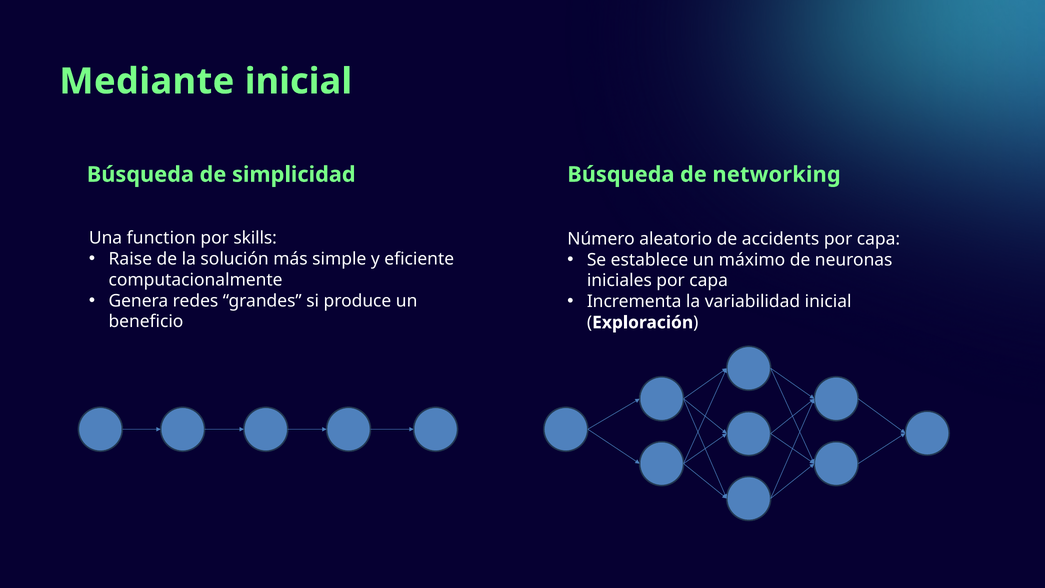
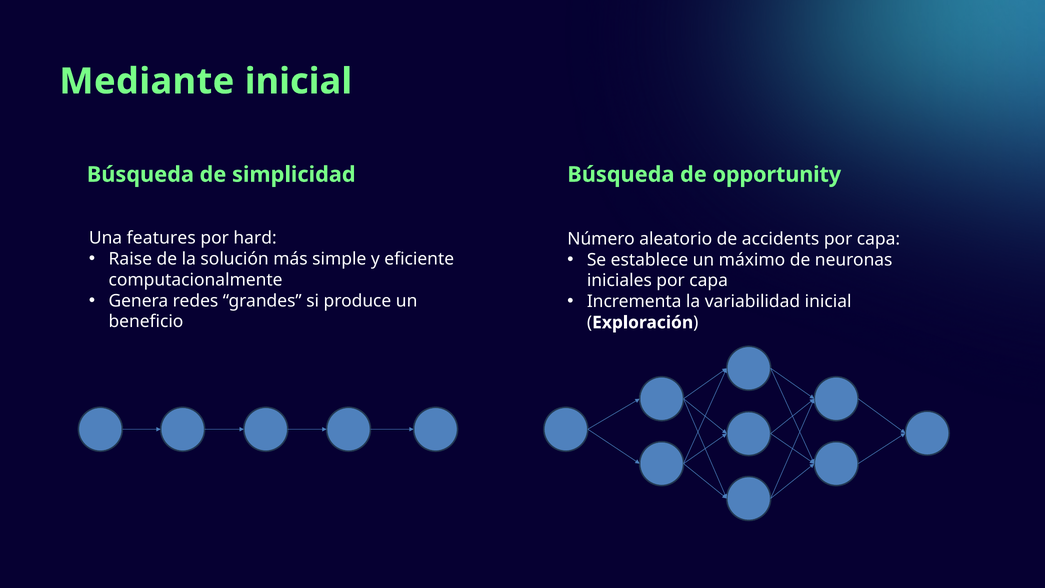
networking: networking -> opportunity (777, 175)
function: function -> features (161, 238)
skills: skills -> hard (255, 238)
